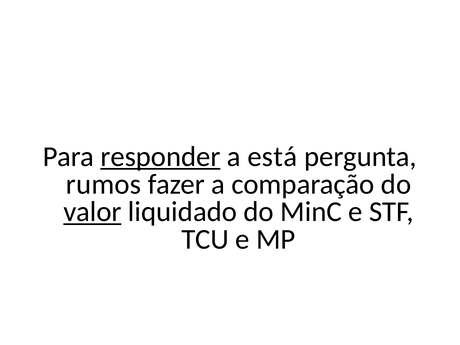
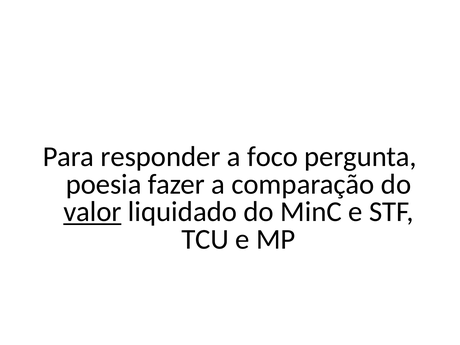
responder underline: present -> none (160, 157)
está: está -> foco (273, 157)
rumos: rumos -> poesia (104, 184)
